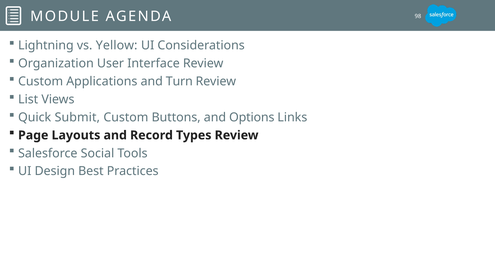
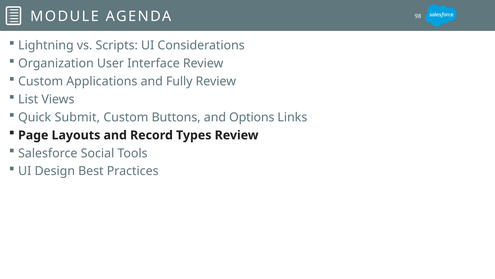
Yellow: Yellow -> Scripts (117, 45)
Turn: Turn -> Fully (179, 81)
